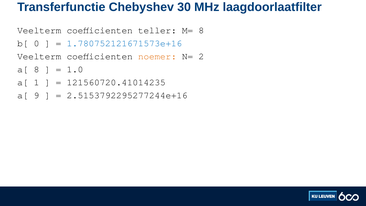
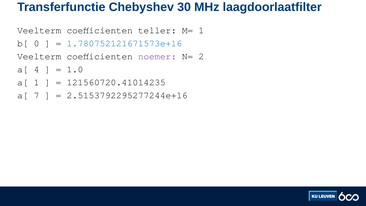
M= 8: 8 -> 1 (201, 30)
noemer colour: orange -> purple (157, 56)
a[ 8: 8 -> 4 (37, 69)
9: 9 -> 7 (37, 95)
